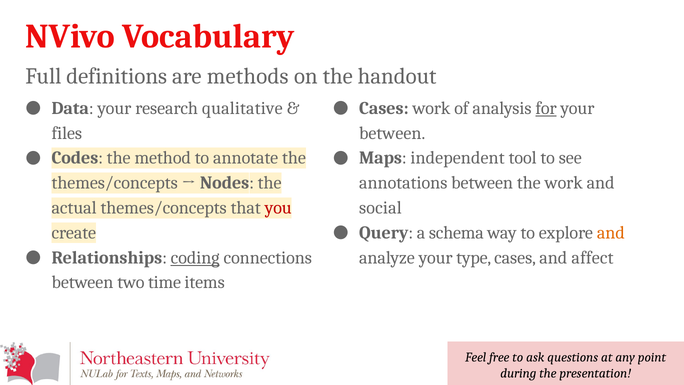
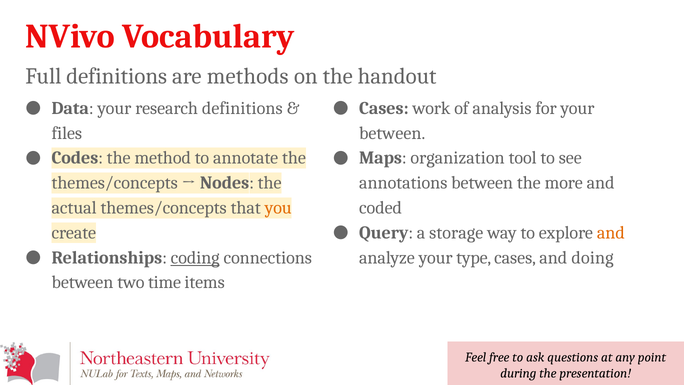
research qualitative: qualitative -> definitions (242, 108)
for underline: present -> none (546, 108)
independent: independent -> organization (458, 158)
the work: work -> more (564, 183)
you colour: red -> orange (278, 208)
social: social -> coded (381, 208)
schema: schema -> storage (456, 233)
affect: affect -> doing (593, 257)
